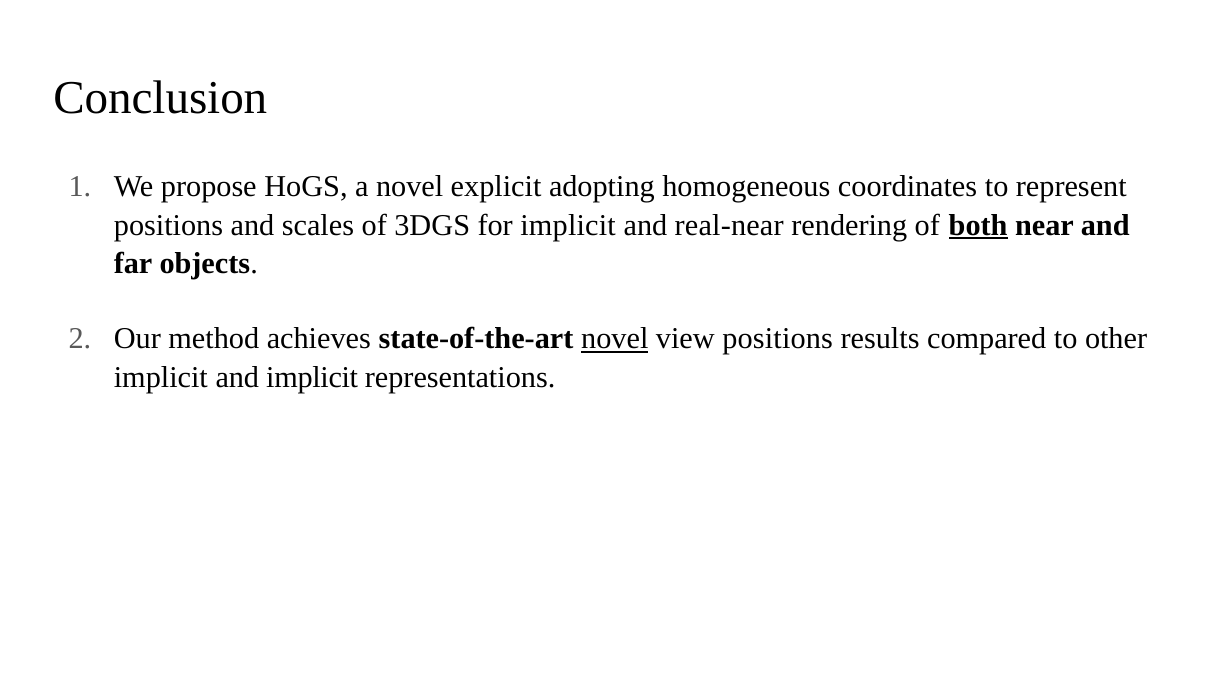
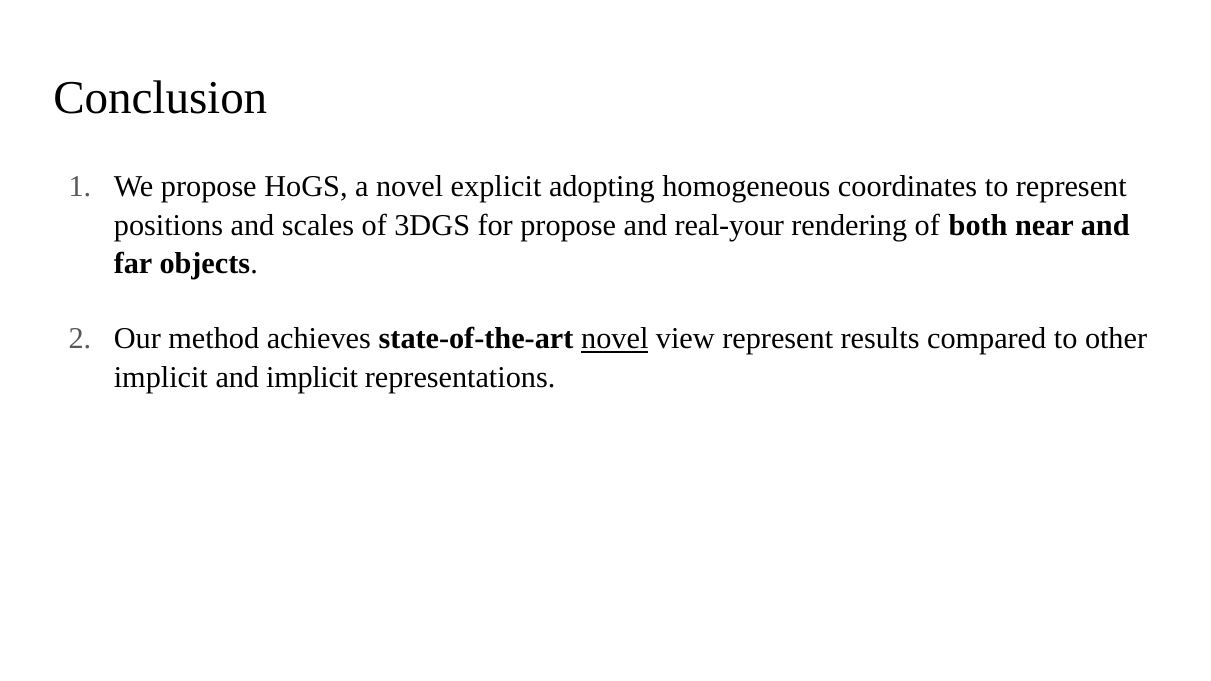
for implicit: implicit -> propose (568, 225)
real-near: real-near -> real-your (729, 225)
both underline: present -> none (978, 225)
view positions: positions -> represent (778, 339)
